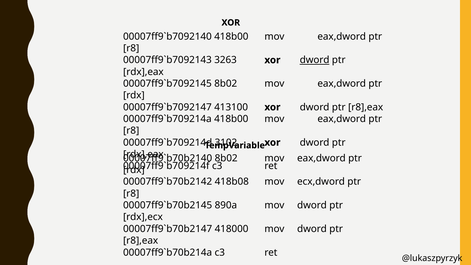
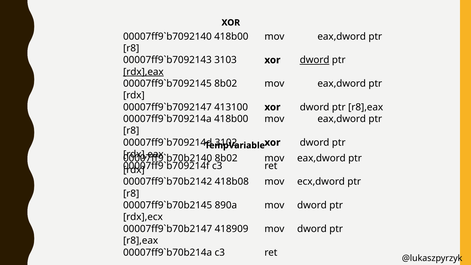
3263: 3263 -> 3103 (226, 60)
rdx],eax underline: none -> present (143, 72)
418000: 418000 -> 418909 (232, 229)
